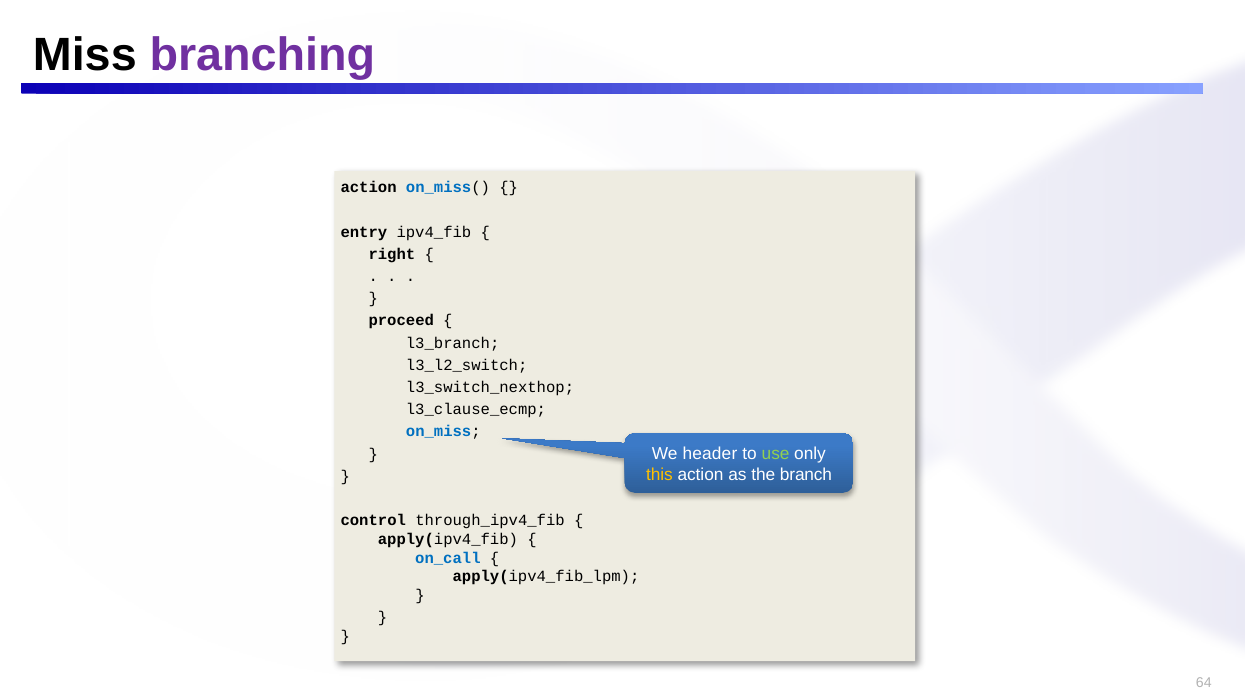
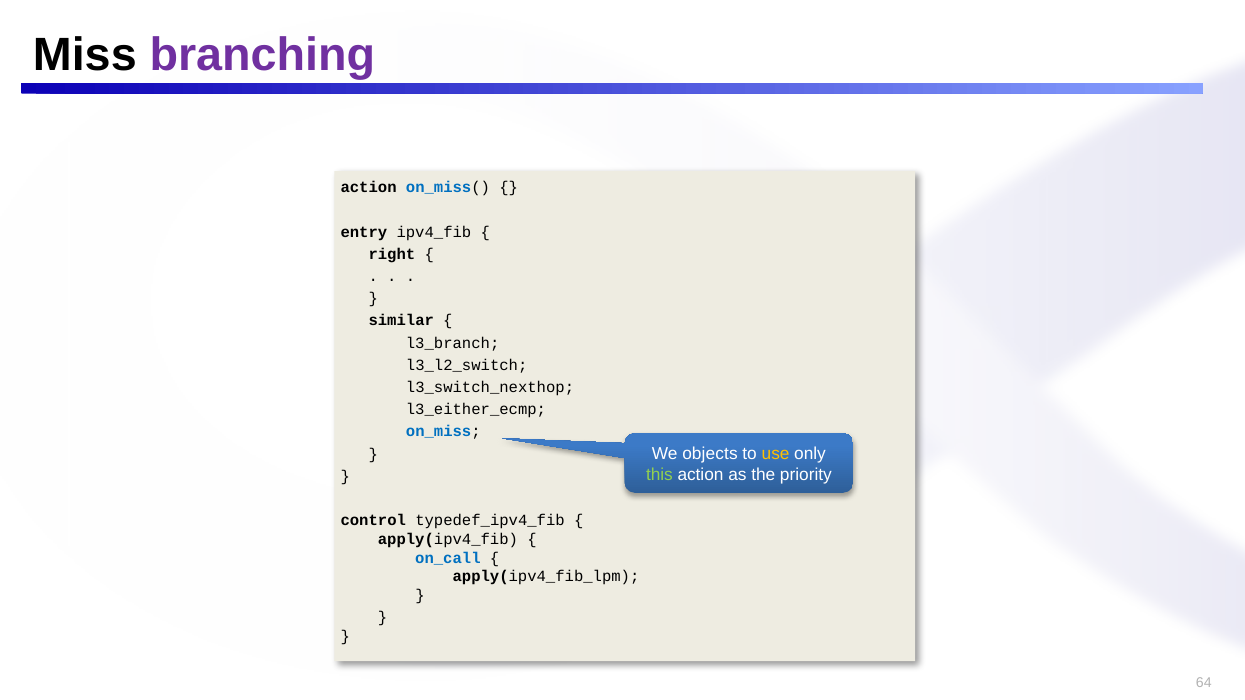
proceed: proceed -> similar (401, 321)
l3_clause_ecmp: l3_clause_ecmp -> l3_either_ecmp (476, 410)
header: header -> objects (710, 454)
use colour: light green -> yellow (776, 454)
this colour: yellow -> light green (659, 475)
branch: branch -> priority (806, 475)
through_ipv4_fib: through_ipv4_fib -> typedef_ipv4_fib (490, 521)
